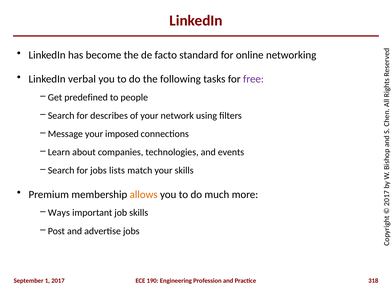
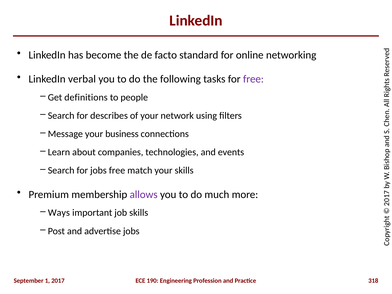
predefined: predefined -> definitions (86, 97)
imposed: imposed -> business (122, 134)
jobs lists: lists -> free (117, 170)
allows colour: orange -> purple (144, 194)
